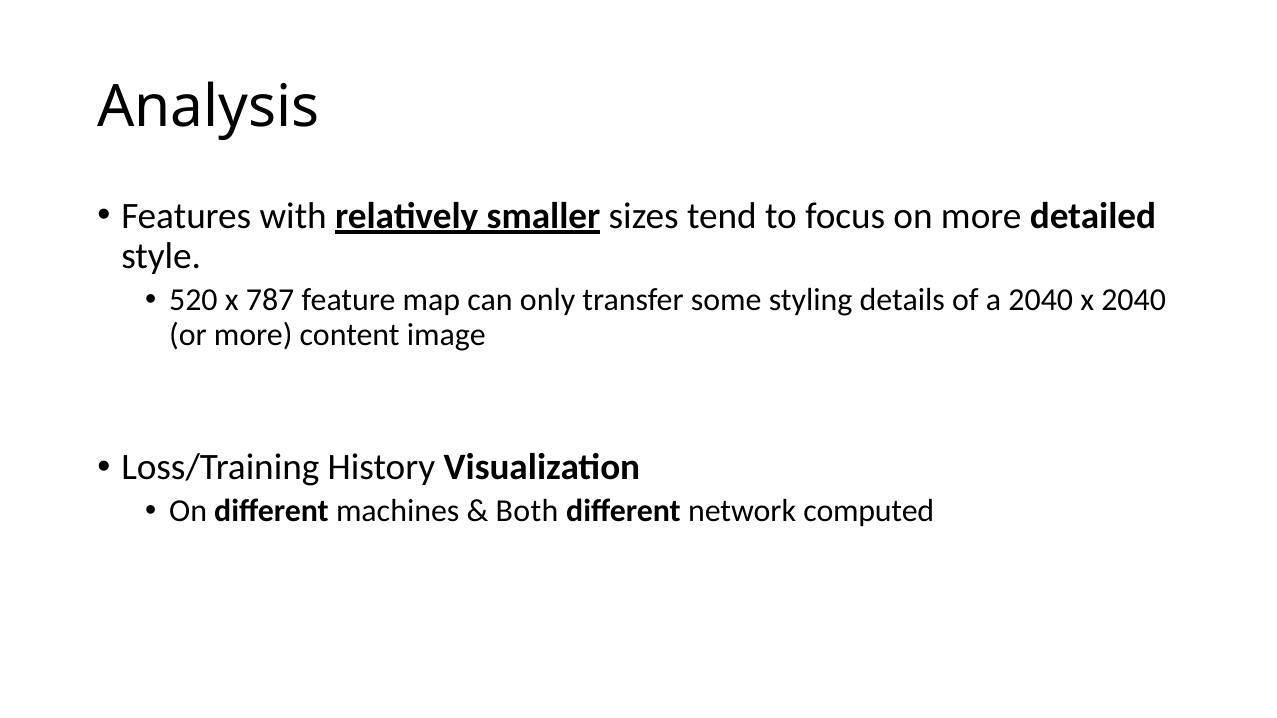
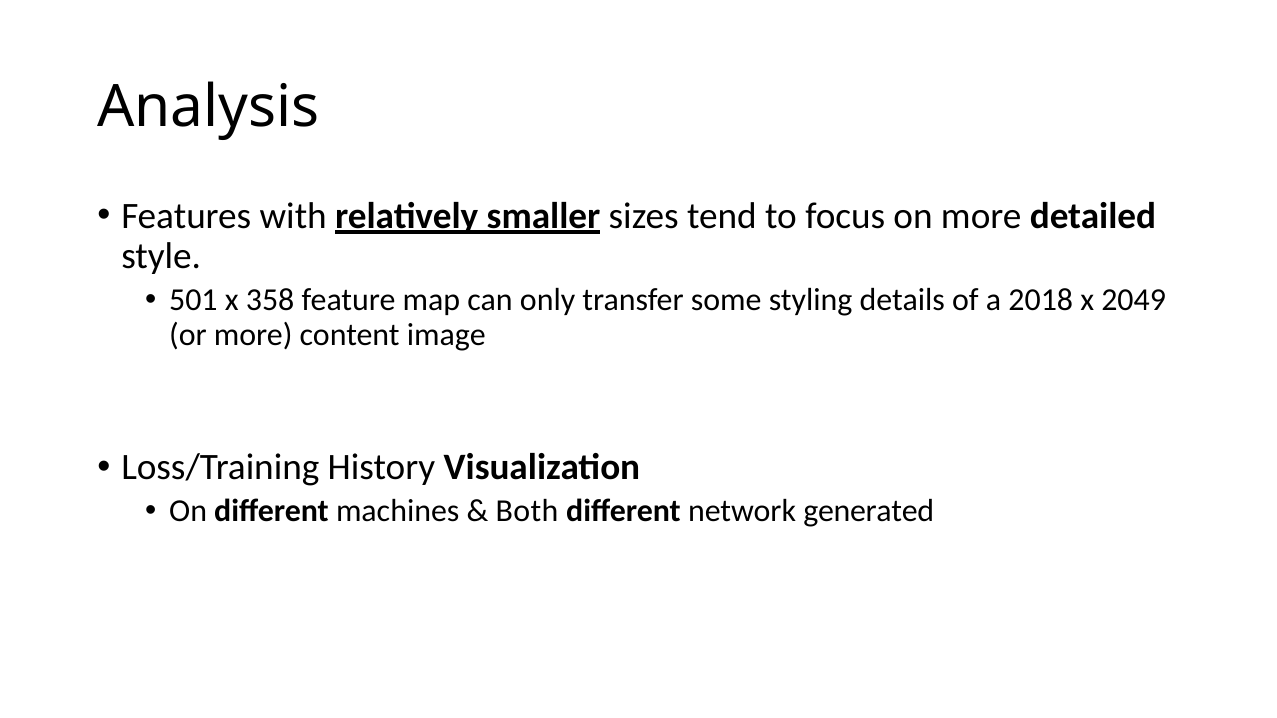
520: 520 -> 501 (193, 300)
787: 787 -> 358 (270, 300)
a 2040: 2040 -> 2018 (1041, 300)
x 2040: 2040 -> 2049 (1134, 300)
computed: computed -> generated (869, 511)
